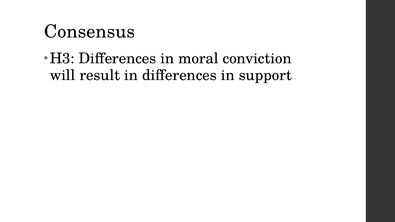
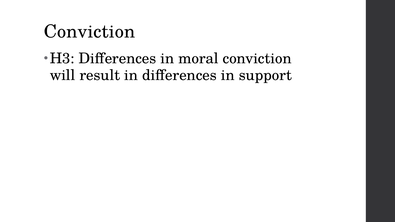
Consensus: Consensus -> Conviction (90, 32)
